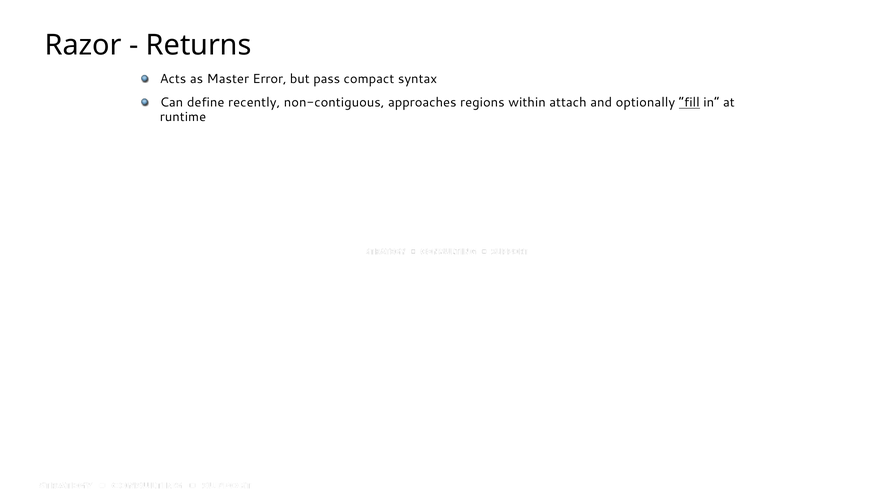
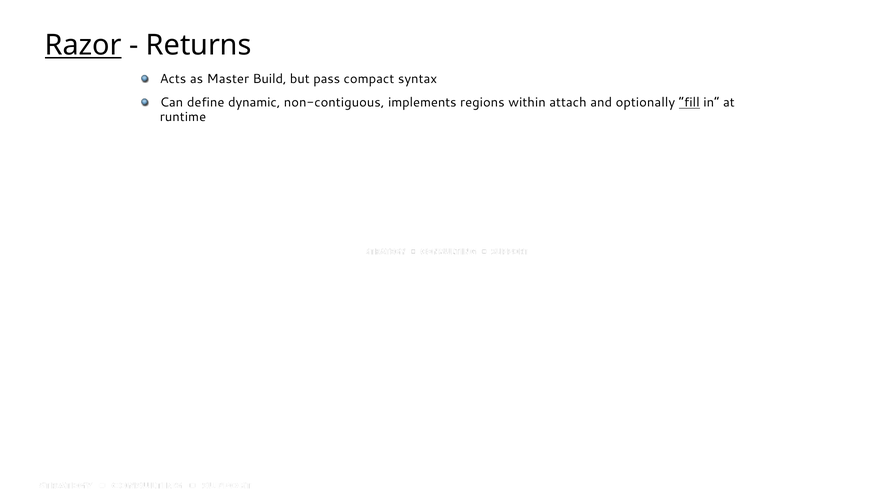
Razor underline: none -> present (83, 45)
Error: Error -> Build (270, 79)
recently: recently -> dynamic (254, 103)
approaches: approaches -> implements (422, 103)
